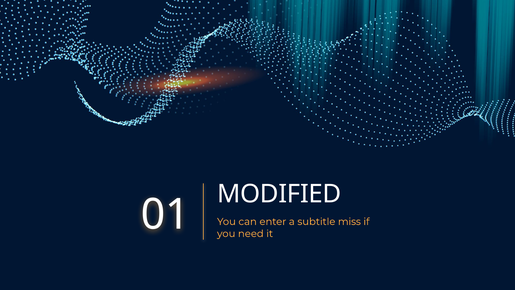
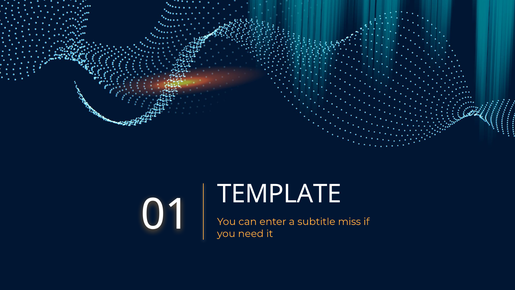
MODIFIED: MODIFIED -> TEMPLATE (279, 194)
